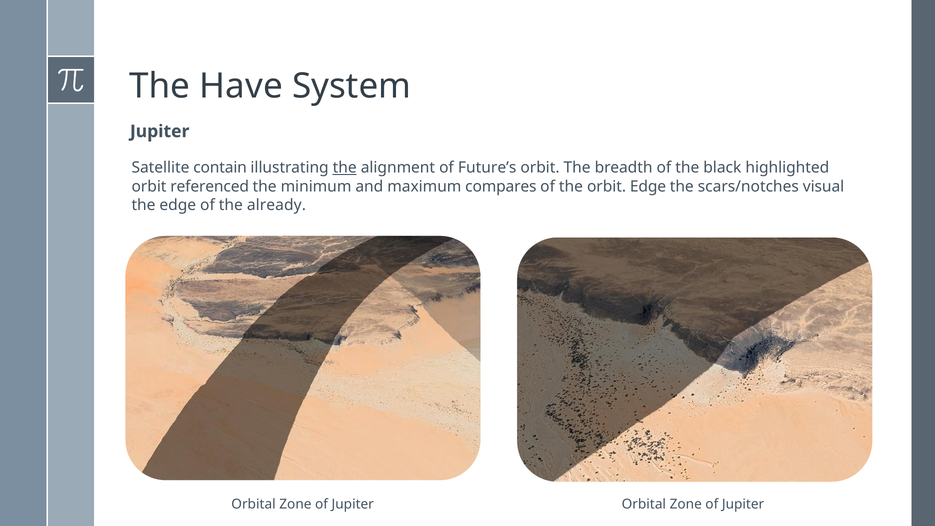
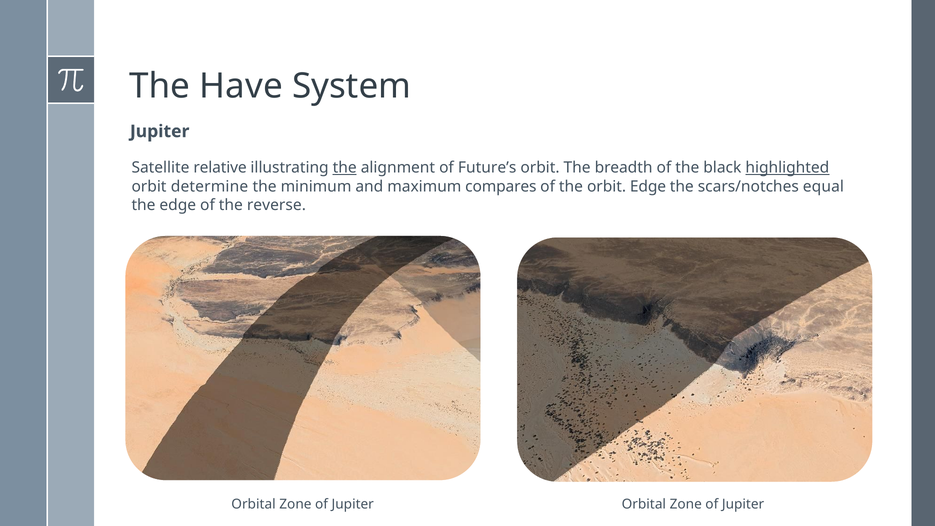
contain: contain -> relative (220, 168)
highlighted underline: none -> present (787, 168)
referenced: referenced -> determine (210, 186)
visual: visual -> equal (823, 186)
already: already -> reverse (276, 205)
